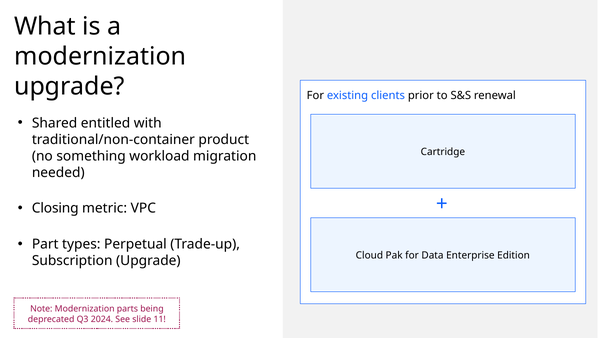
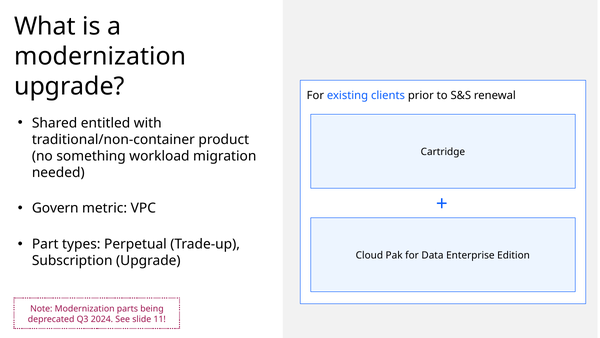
Closing: Closing -> Govern (55, 208)
